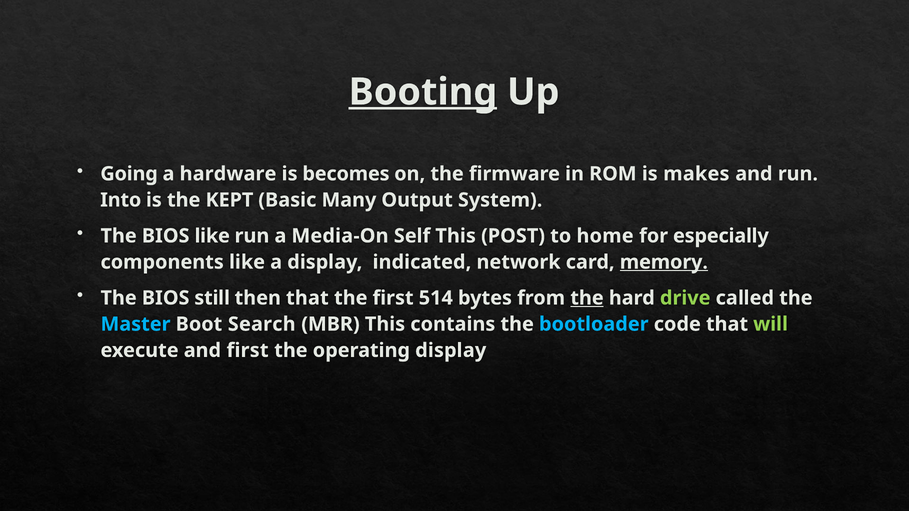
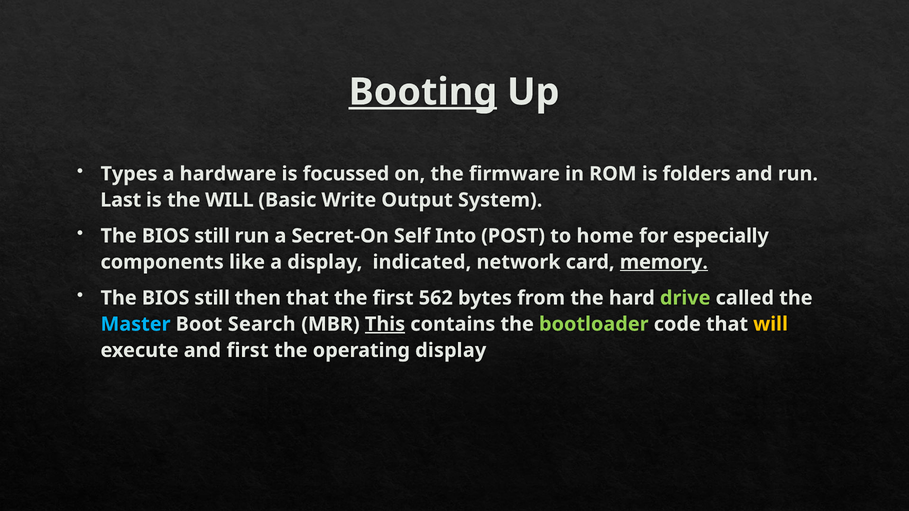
Going: Going -> Types (129, 174)
becomes: becomes -> focussed (346, 174)
makes: makes -> folders (697, 174)
Into: Into -> Last (121, 200)
the KEPT: KEPT -> WILL (229, 200)
Many: Many -> Write (349, 200)
like: like -> still (212, 236)
Media-On: Media-On -> Secret-On (340, 236)
Self This: This -> Into (456, 236)
514: 514 -> 562 (436, 298)
the underline: present -> none (587, 298)
This underline: none -> present (385, 324)
bootloader colour: light blue -> light green (594, 324)
will colour: light green -> yellow (771, 324)
